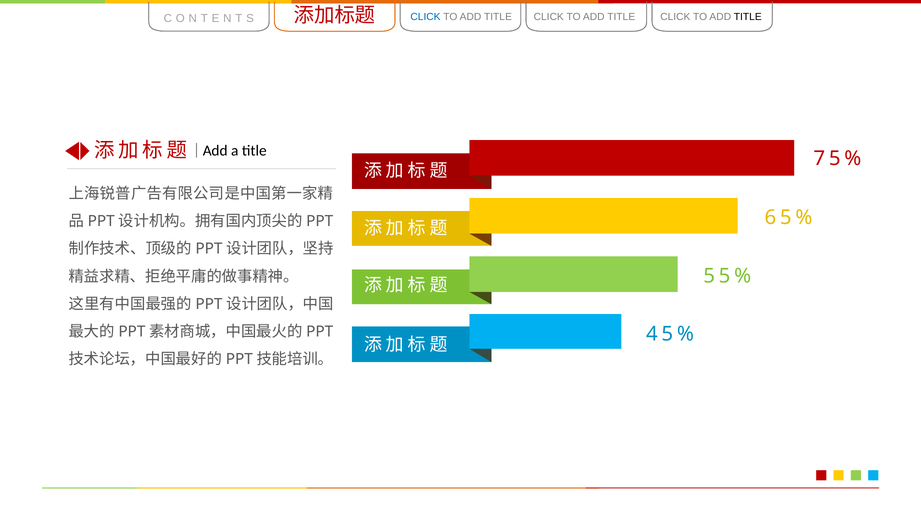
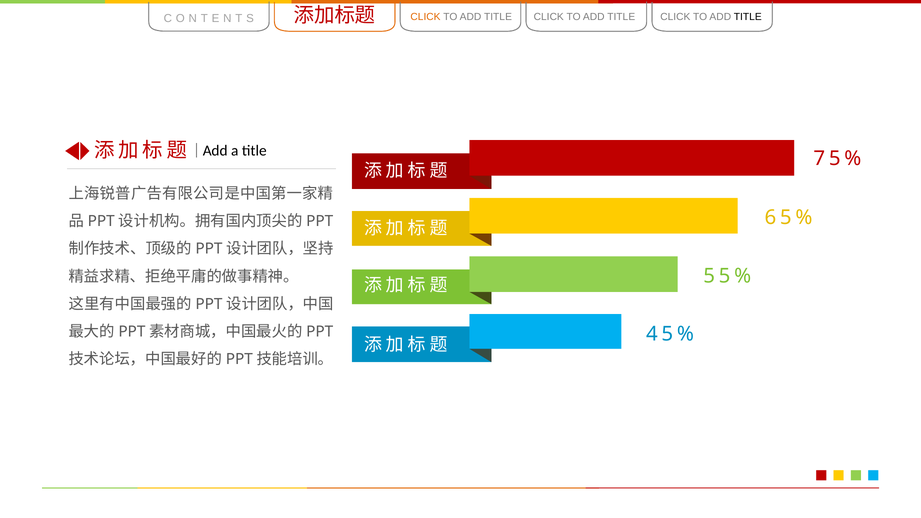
CLICK colour: blue -> orange (426, 17)
